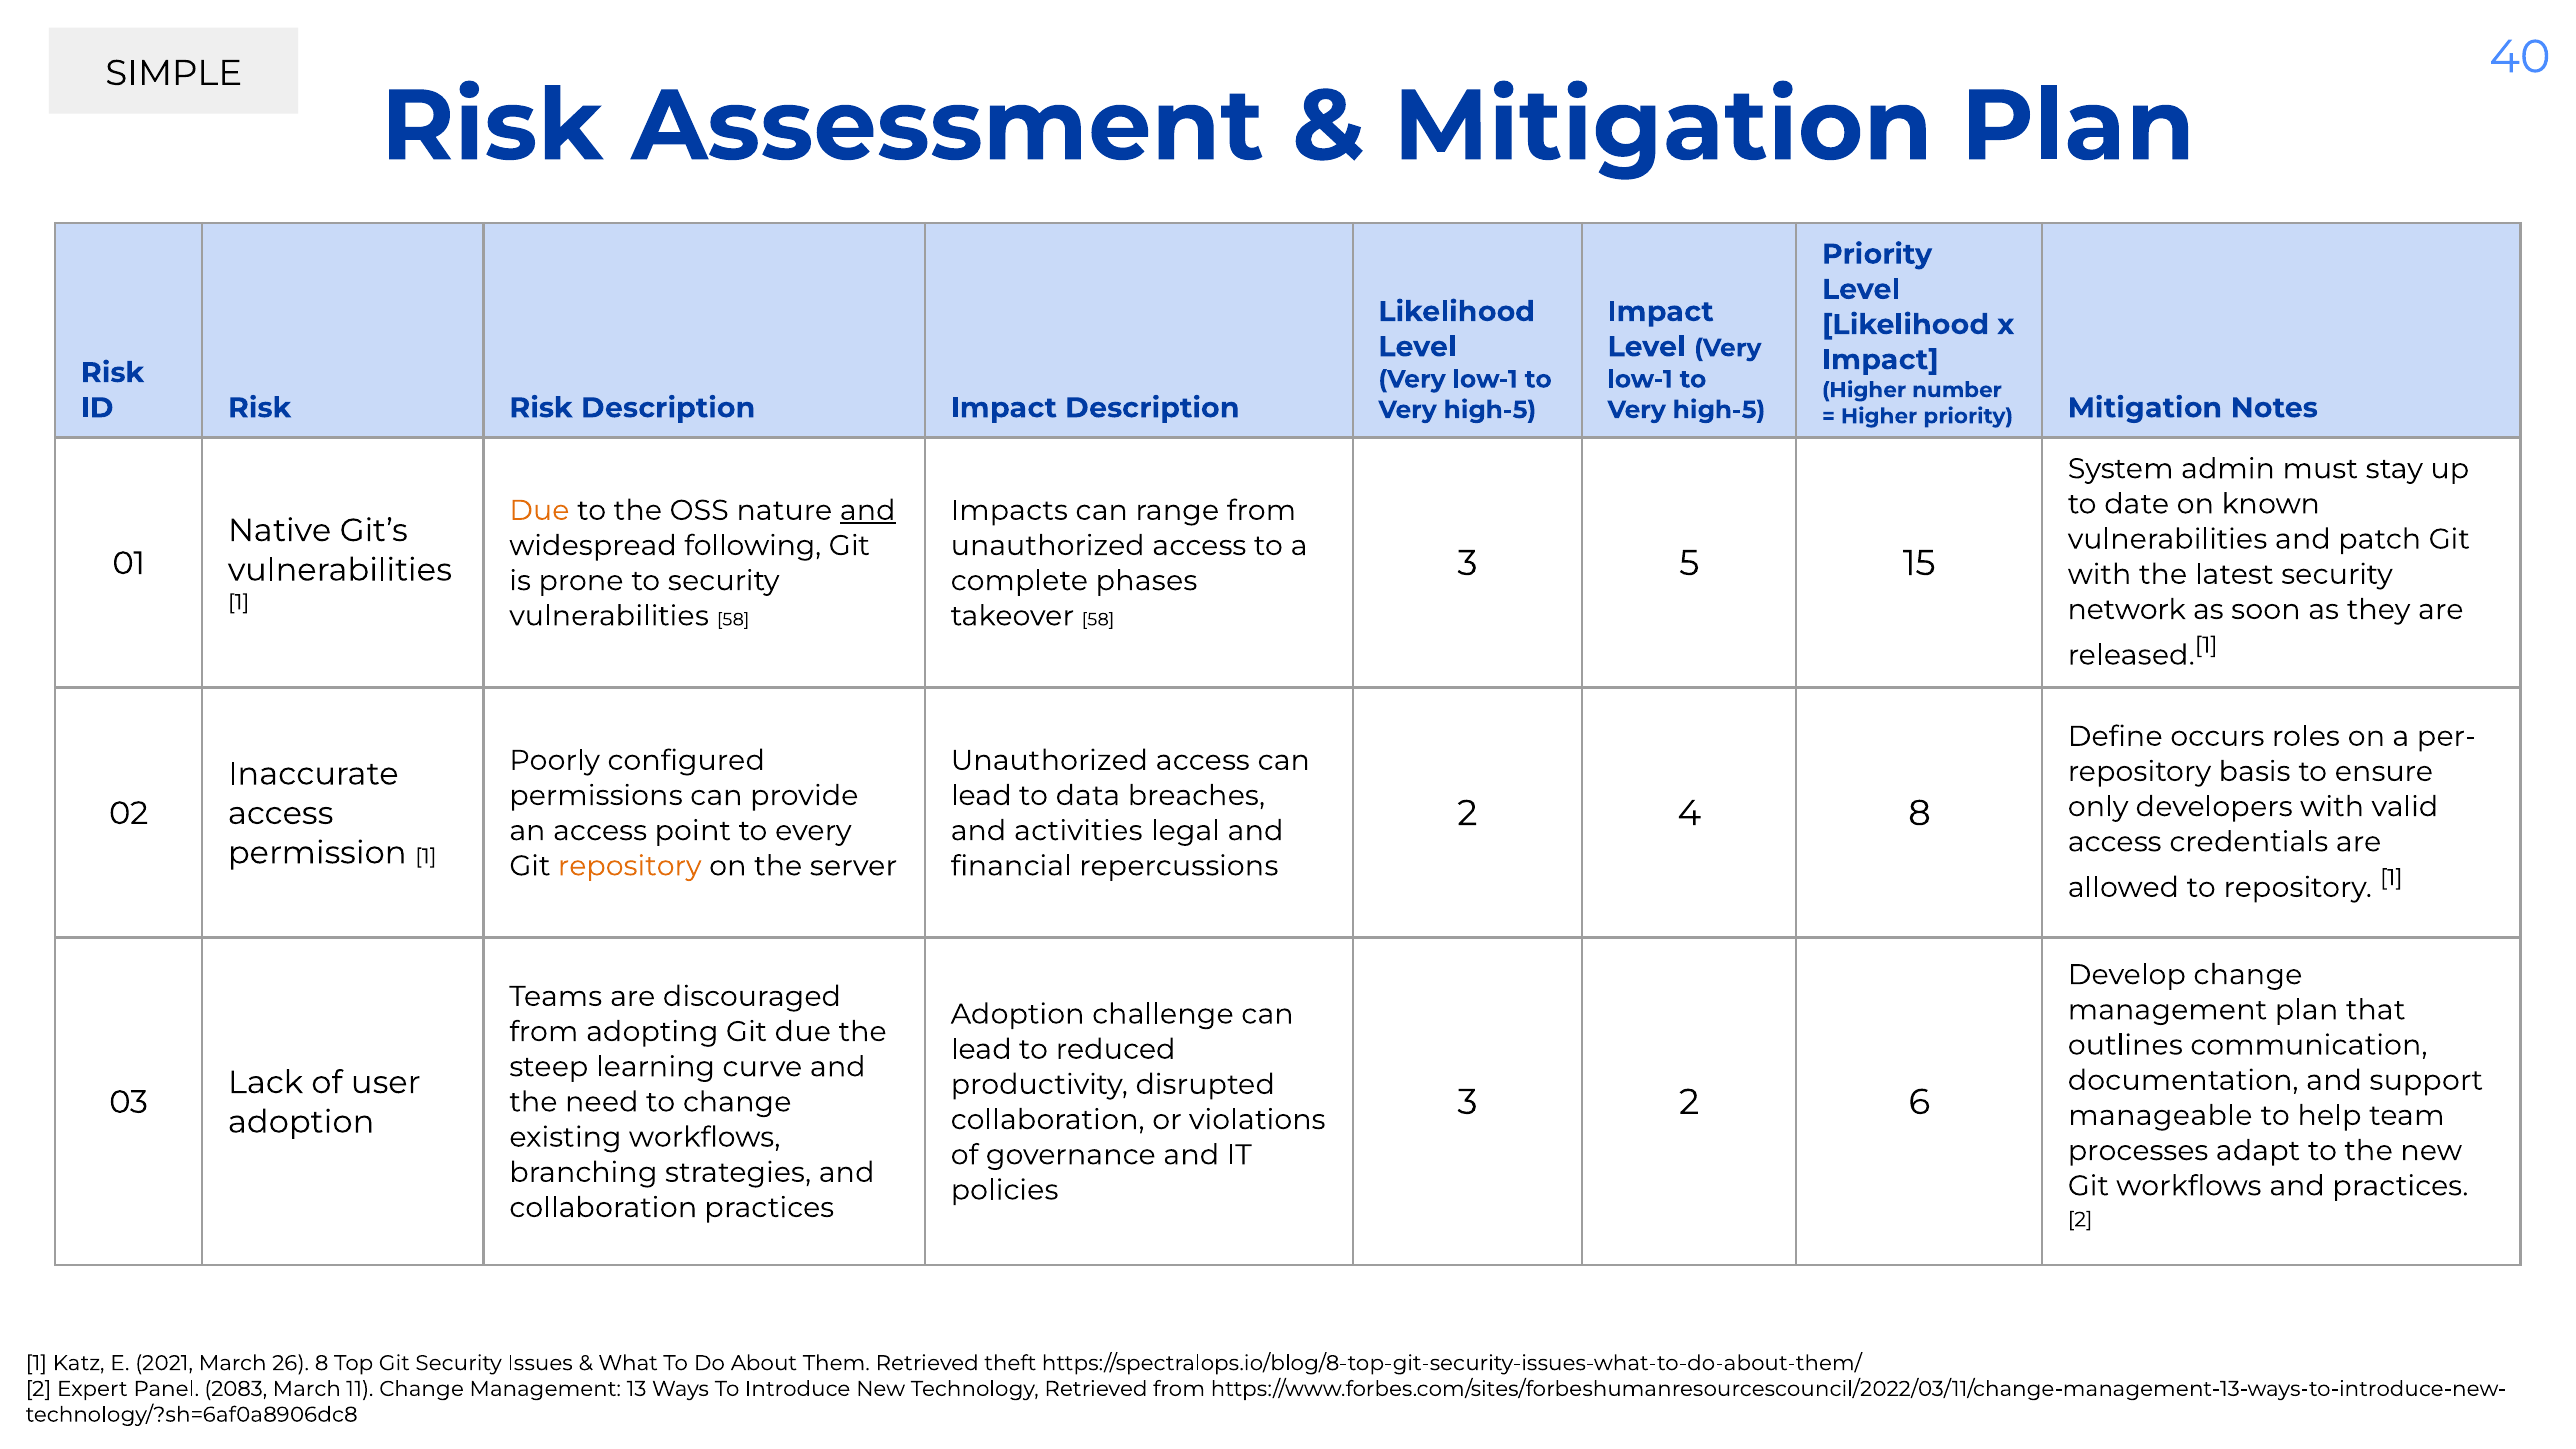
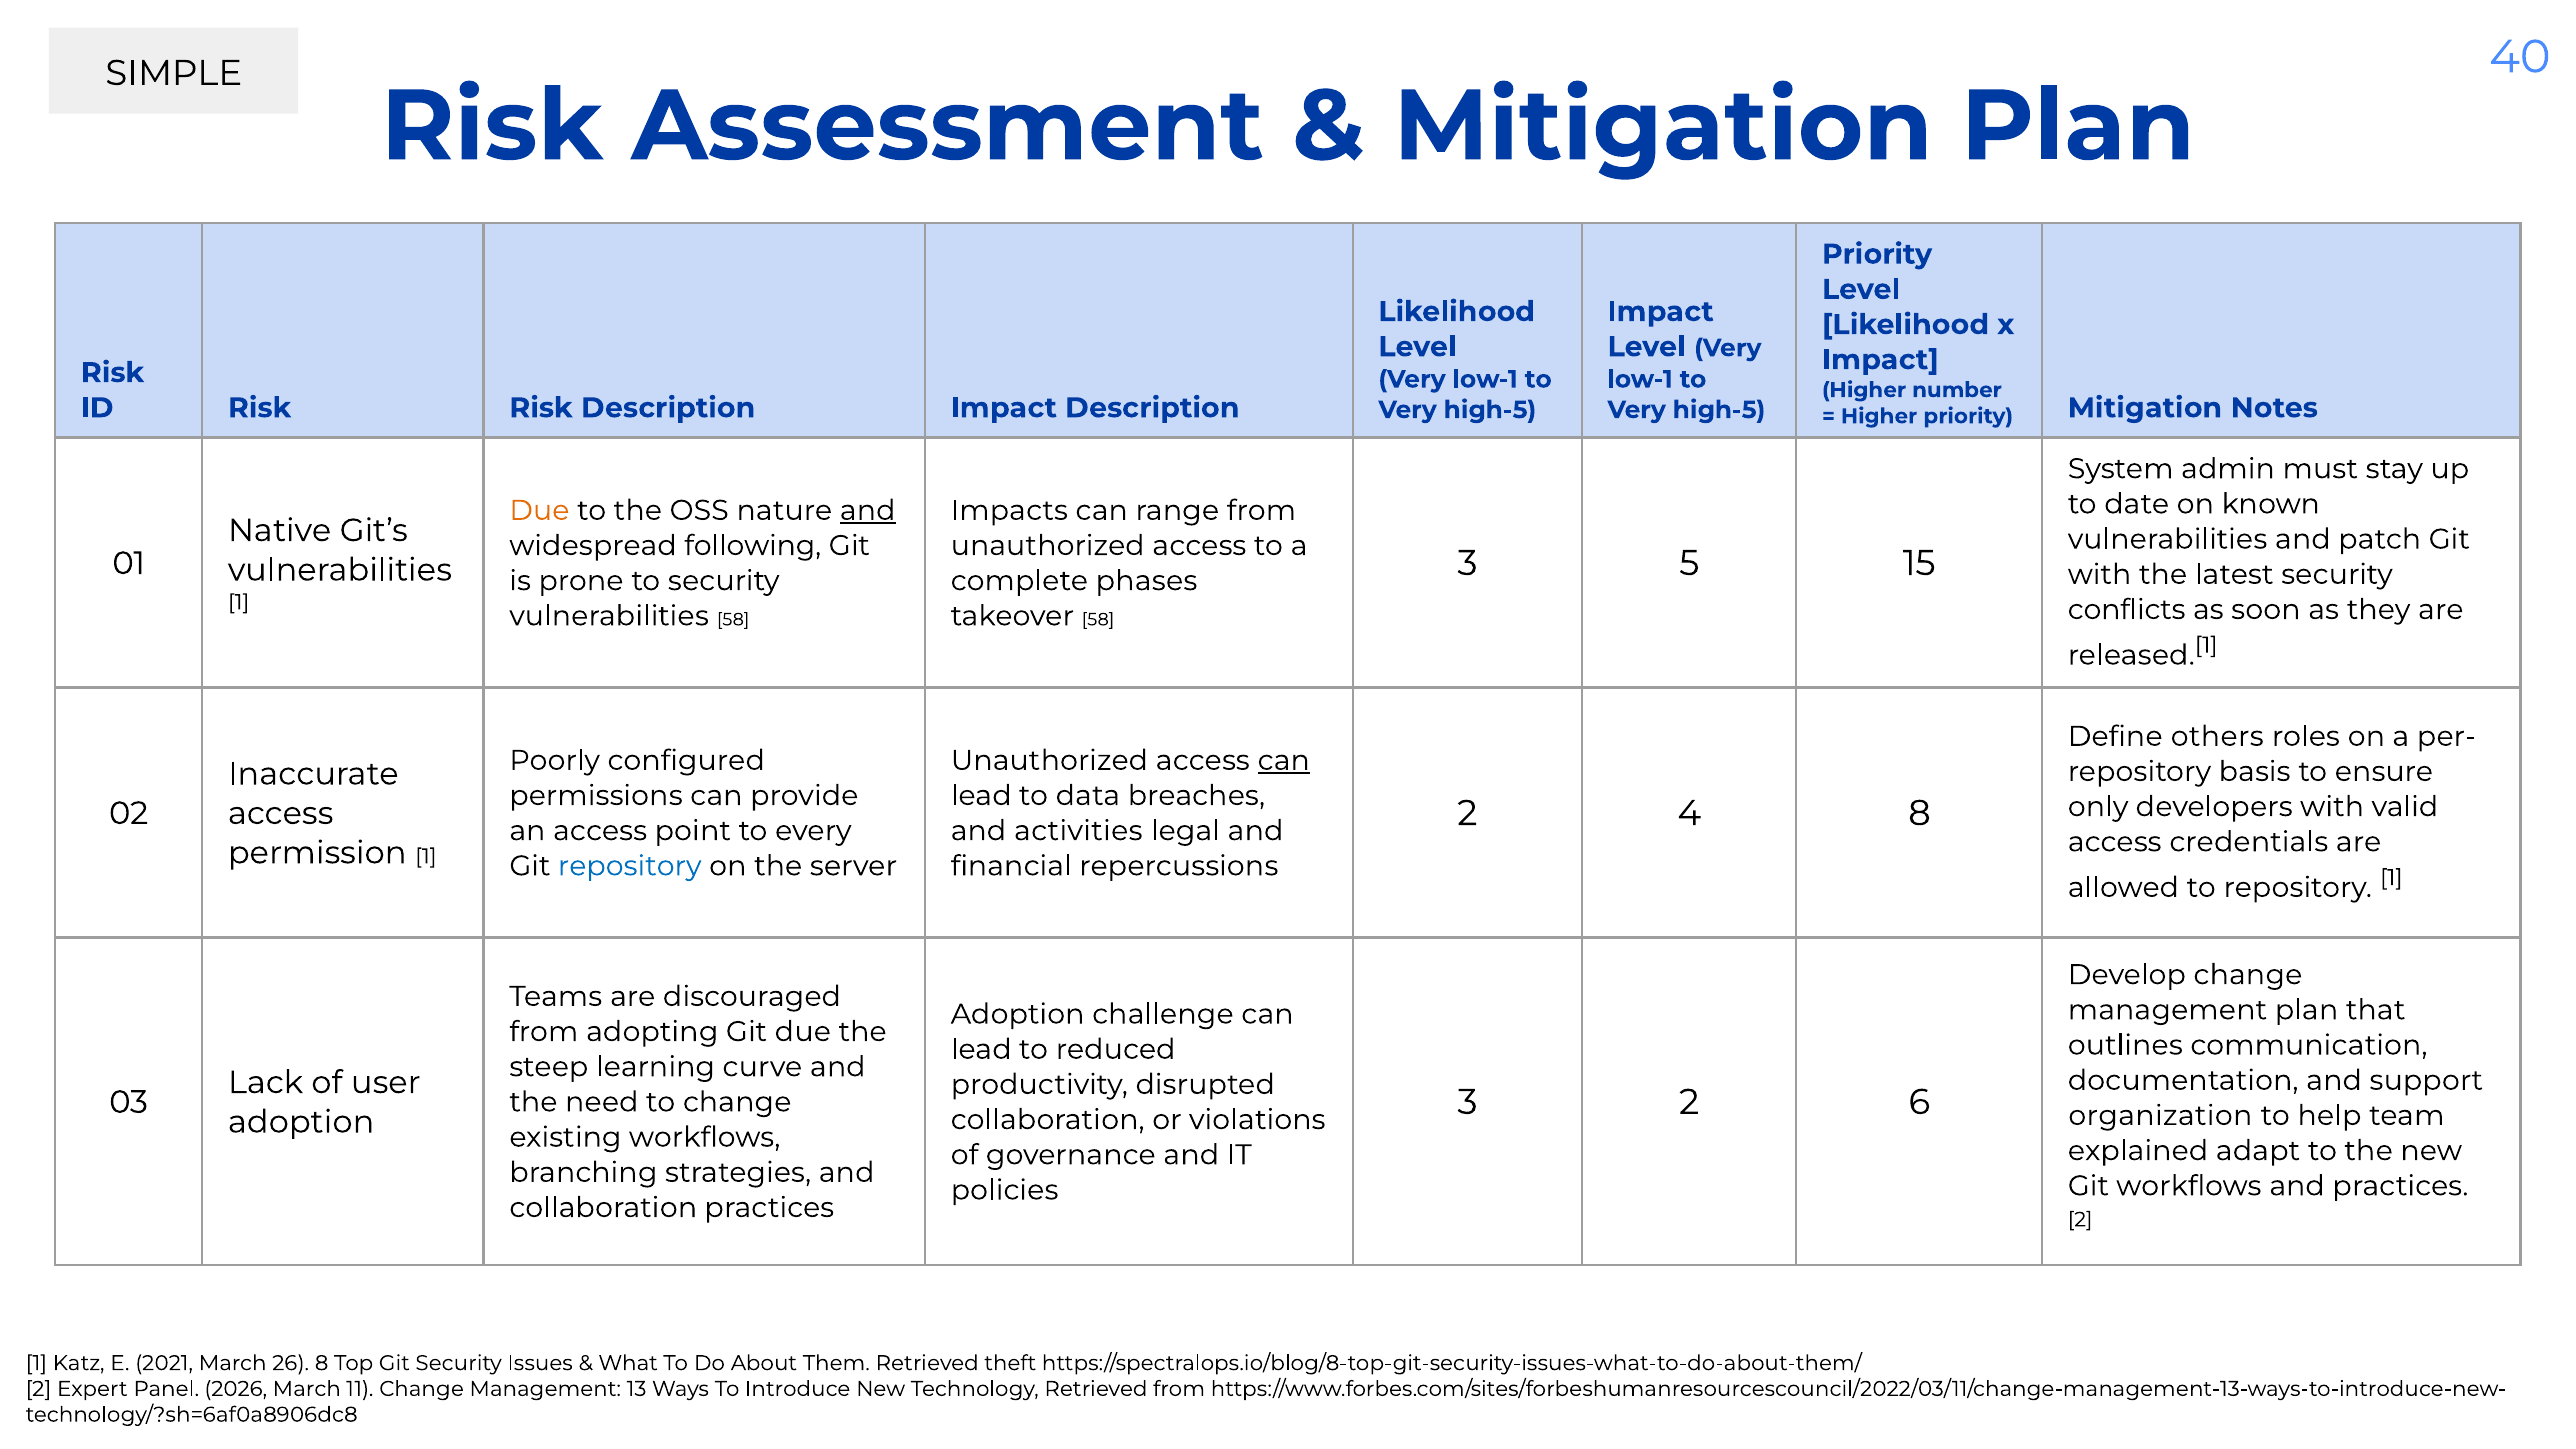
network: network -> conflicts (2127, 610)
occurs: occurs -> others (2217, 736)
can underline: none -> present (1284, 760)
repository colour: orange -> blue (630, 866)
manageable: manageable -> organization (2160, 1116)
processes: processes -> explained (2138, 1151)
2083: 2083 -> 2026 (236, 1389)
